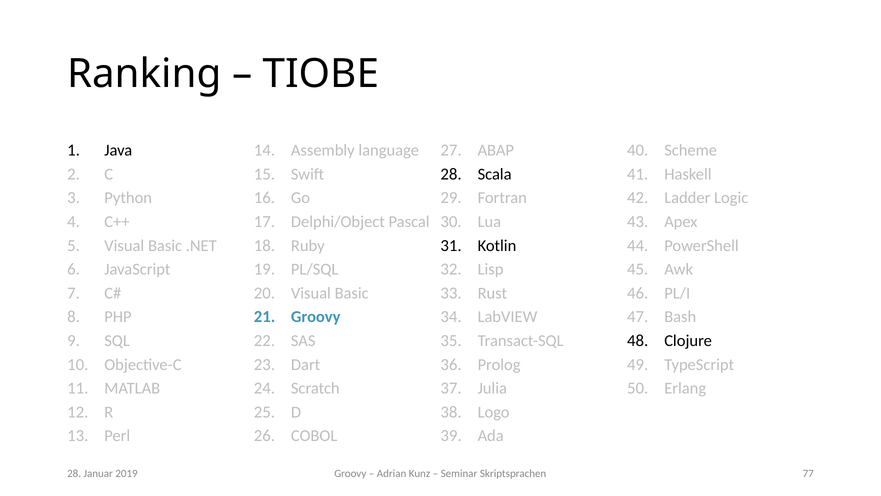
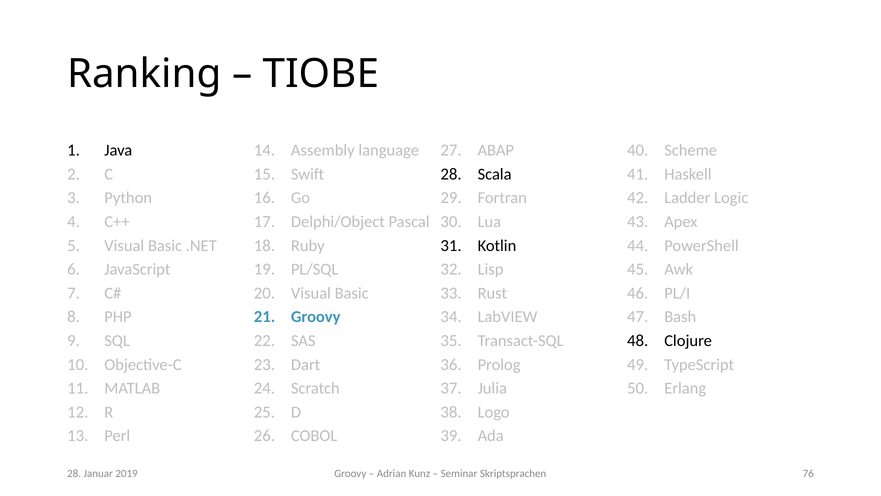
77: 77 -> 76 (808, 473)
